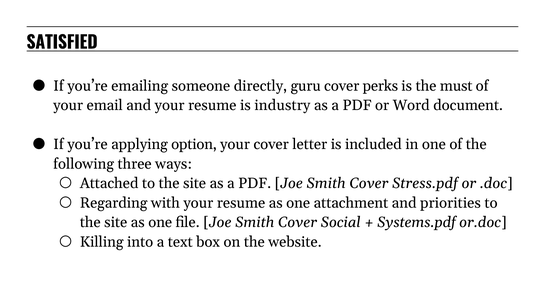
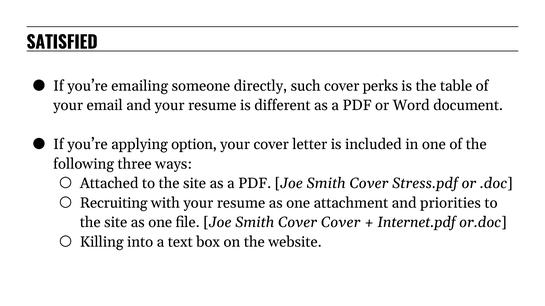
guru: guru -> such (306, 86)
must: must -> table (456, 86)
industry: industry -> different (282, 105)
Regarding: Regarding -> Recruiting (114, 203)
Cover Social: Social -> Cover (341, 222)
Systems.pdf: Systems.pdf -> Internet.pdf (417, 222)
